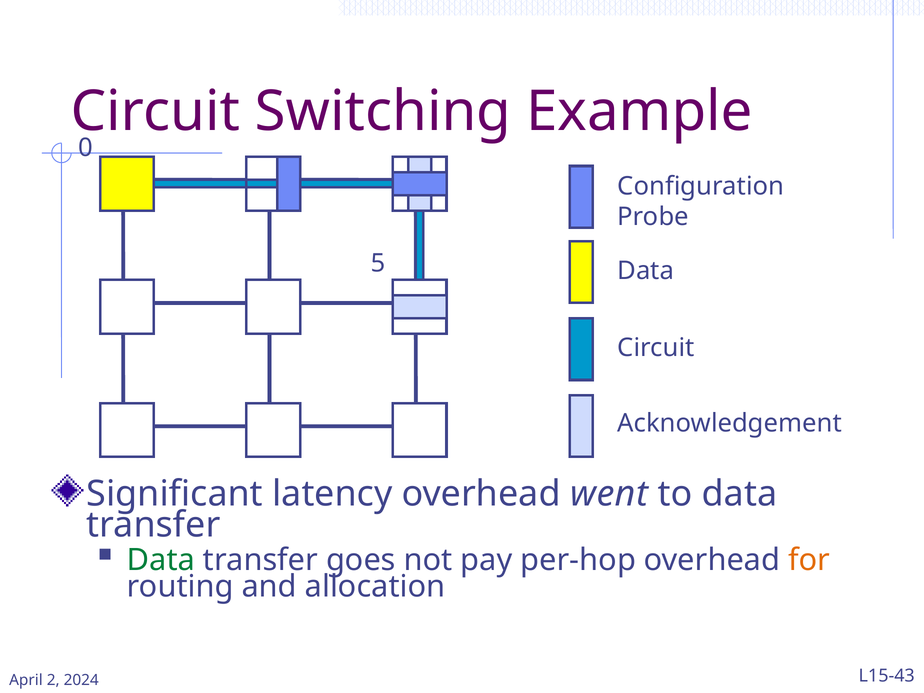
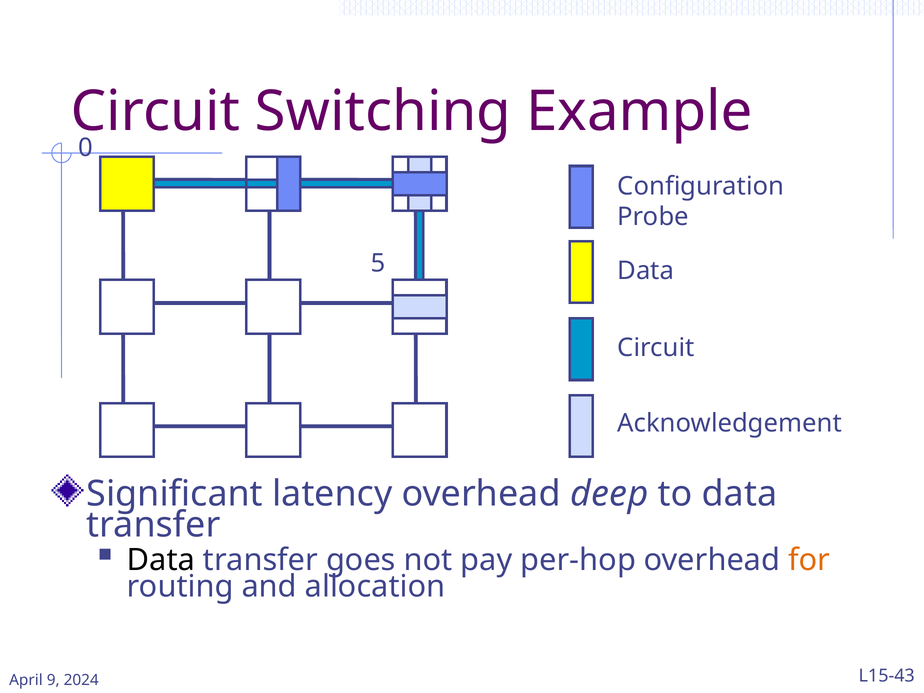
went: went -> deep (609, 494)
Data colour: green -> black (161, 560)
2: 2 -> 9 (53, 680)
